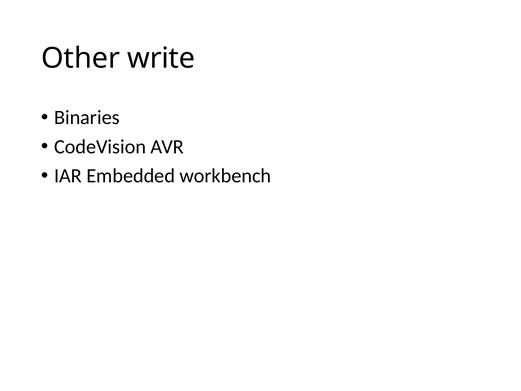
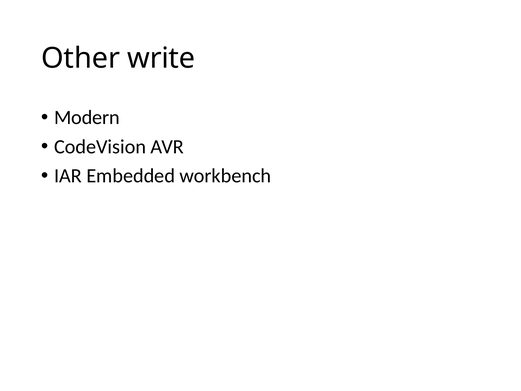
Binaries: Binaries -> Modern (87, 117)
